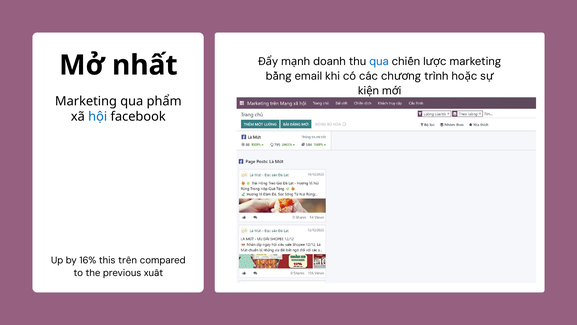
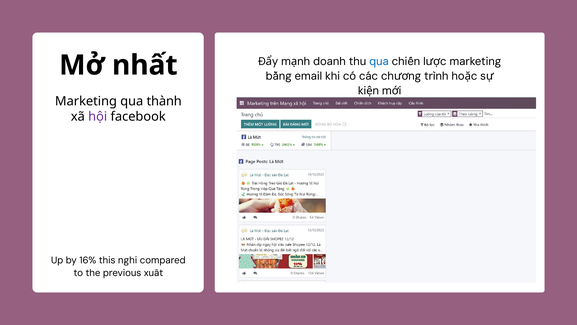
phẩm: phẩm -> thành (164, 101)
hội colour: blue -> purple (98, 117)
trên: trên -> nghi (128, 260)
